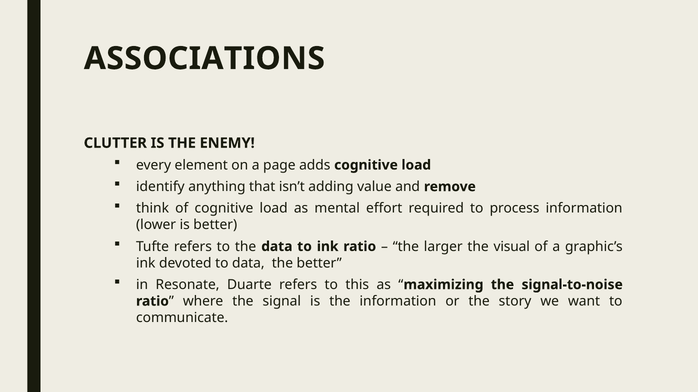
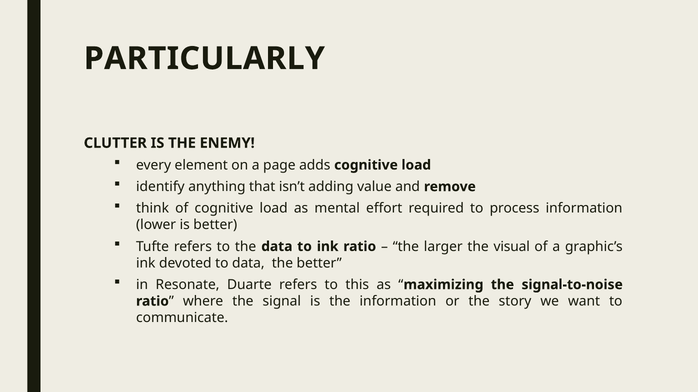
ASSOCIATIONS: ASSOCIATIONS -> PARTICULARLY (204, 59)
